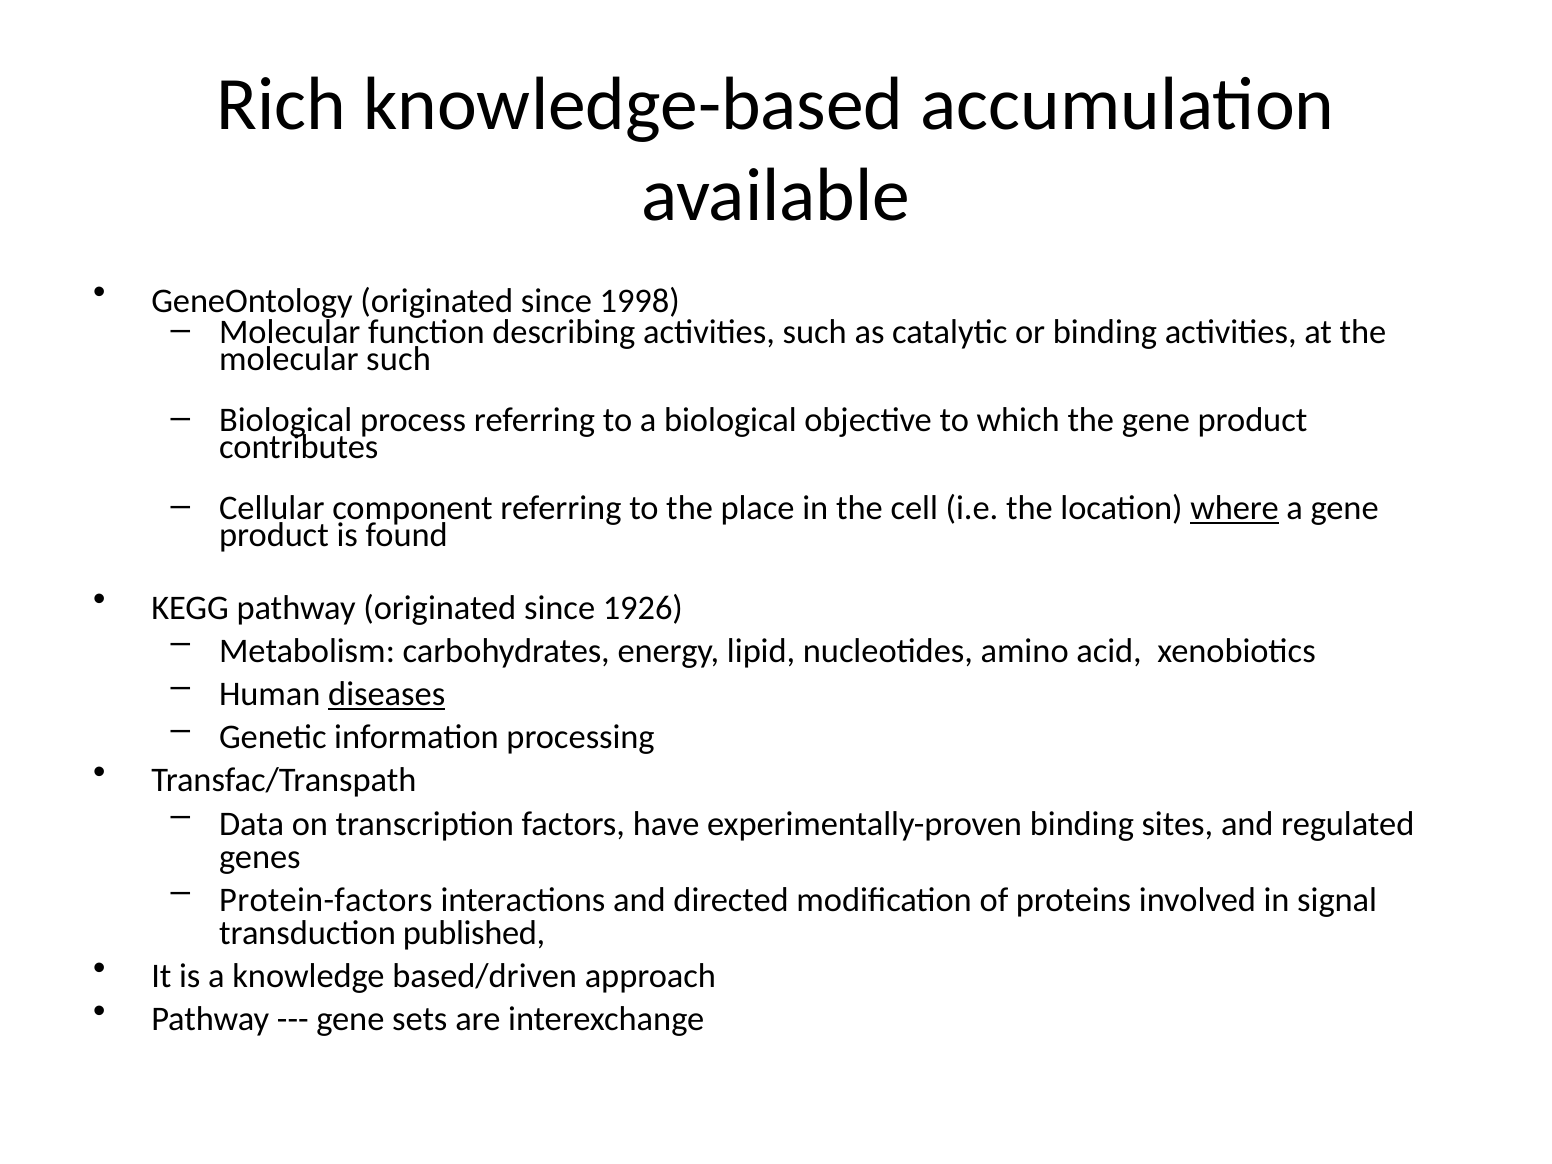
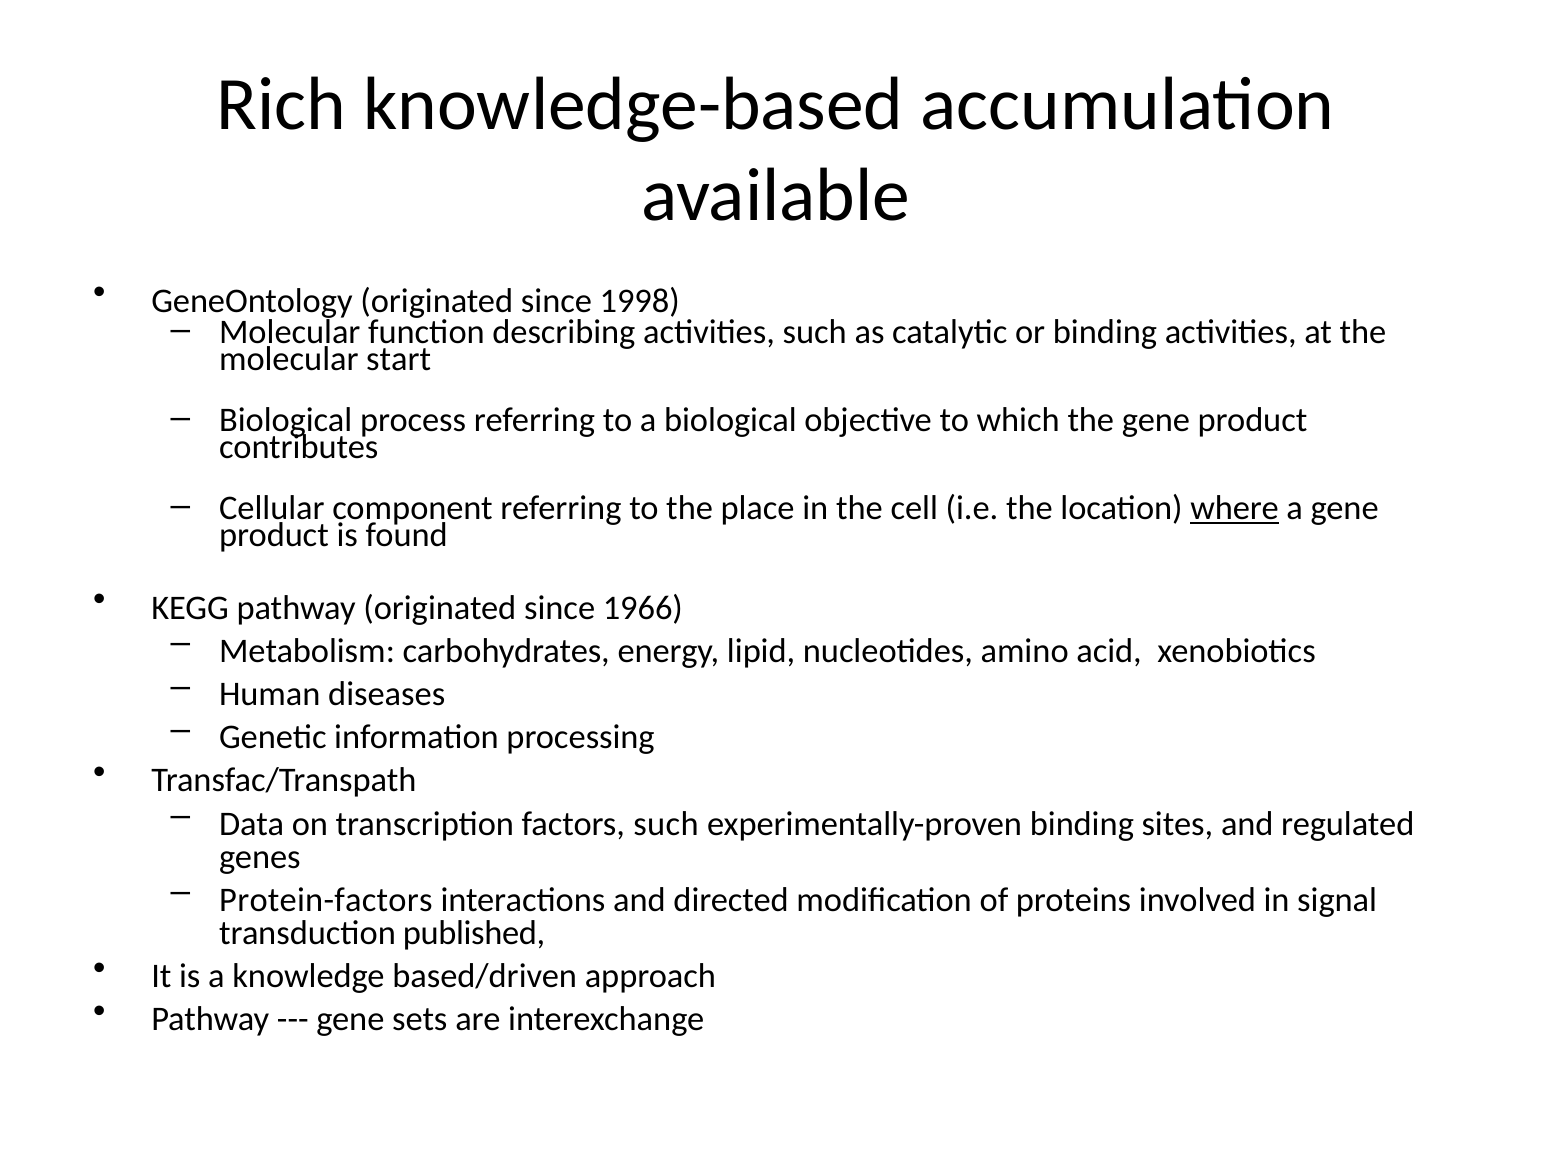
molecular such: such -> start (399, 359)
1926: 1926 -> 1966 (643, 608)
diseases underline: present -> none (387, 694)
factors have: have -> such (666, 824)
